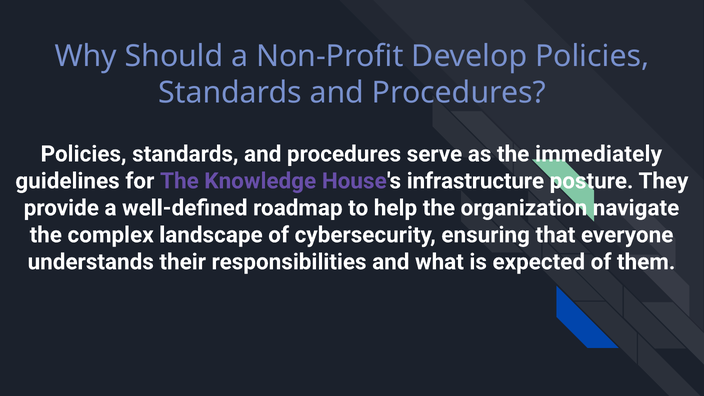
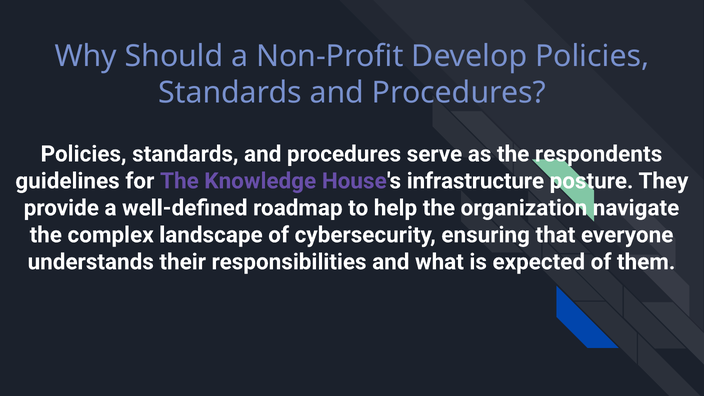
immediately: immediately -> respondents (599, 154)
